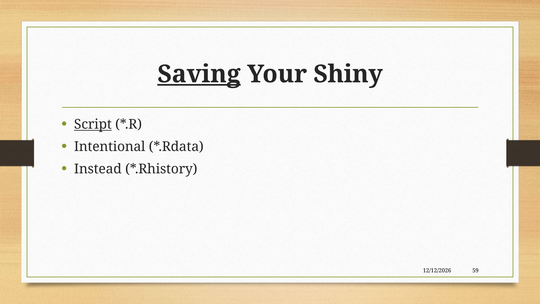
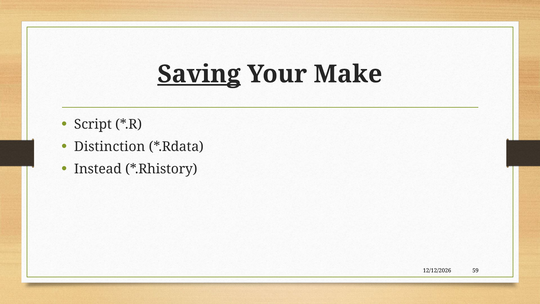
Shiny: Shiny -> Make (348, 74)
Script underline: present -> none (93, 124)
Intentional: Intentional -> Distinction (110, 147)
